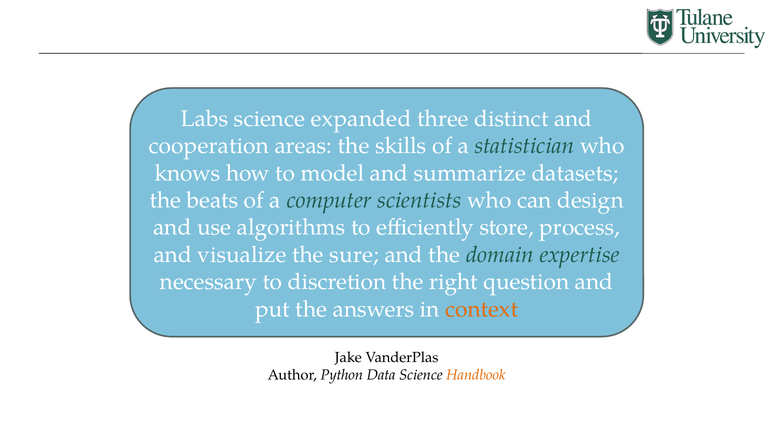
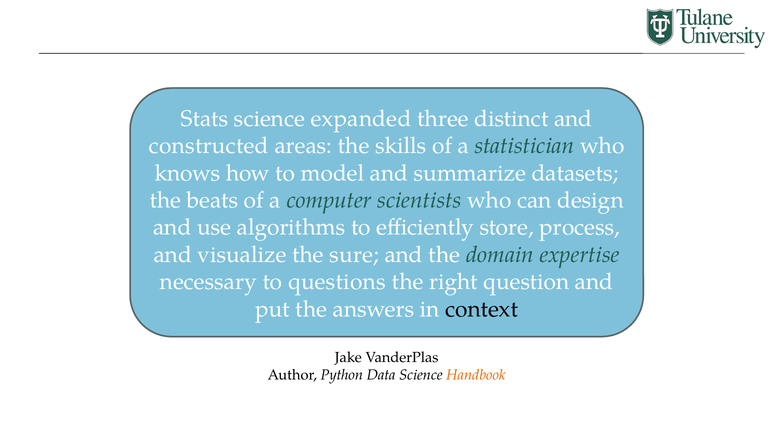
Labs: Labs -> Stats (205, 119)
cooperation: cooperation -> constructed (209, 146)
discretion: discretion -> questions (337, 282)
context colour: orange -> black (482, 309)
